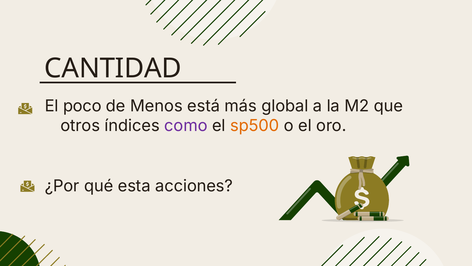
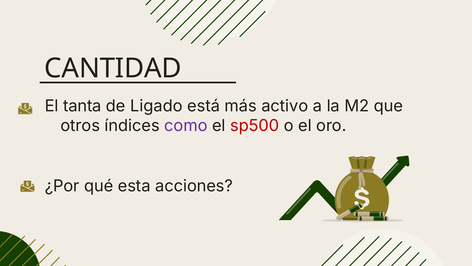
poco: poco -> tanta (82, 106)
Menos: Menos -> Ligado (156, 106)
global: global -> activo (285, 106)
sp500 colour: orange -> red (255, 126)
